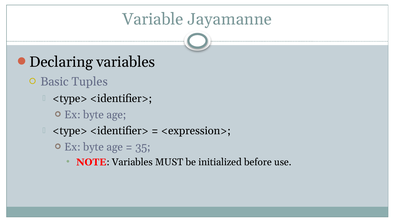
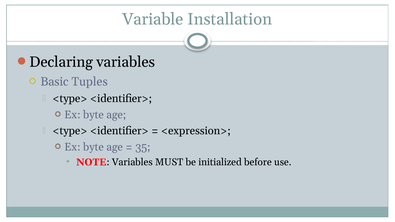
Jayamanne: Jayamanne -> Installation (230, 19)
